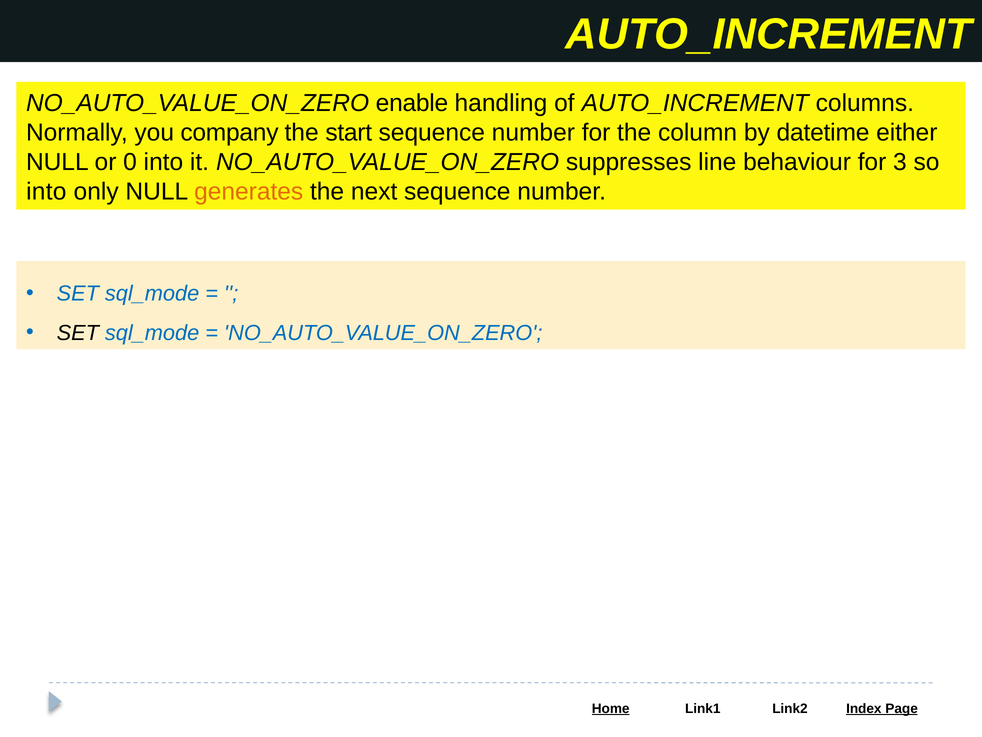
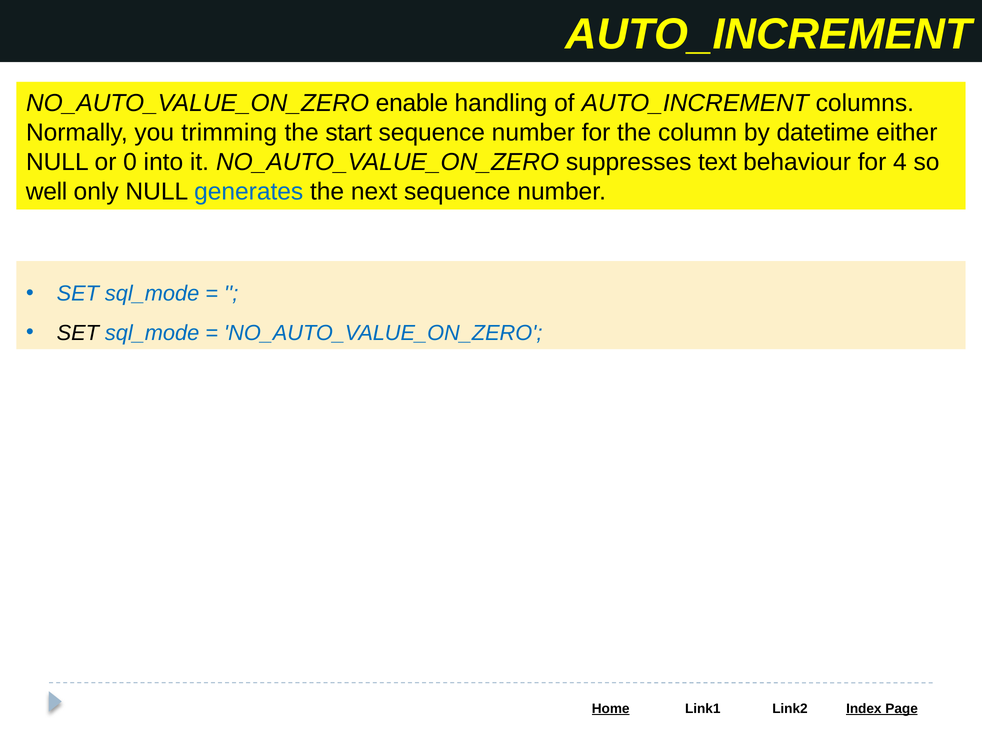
company: company -> trimming (229, 133)
line: line -> text (717, 162)
3: 3 -> 4 (900, 162)
into: into -> well (47, 191)
generates colour: orange -> blue (249, 191)
